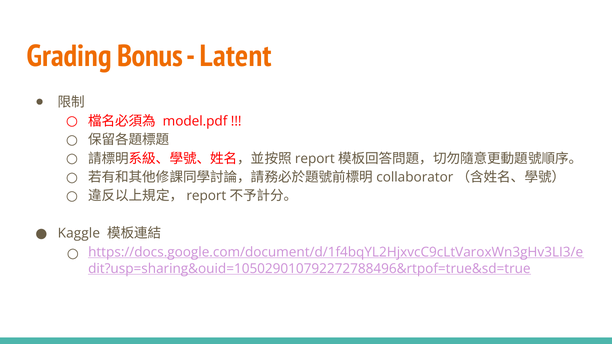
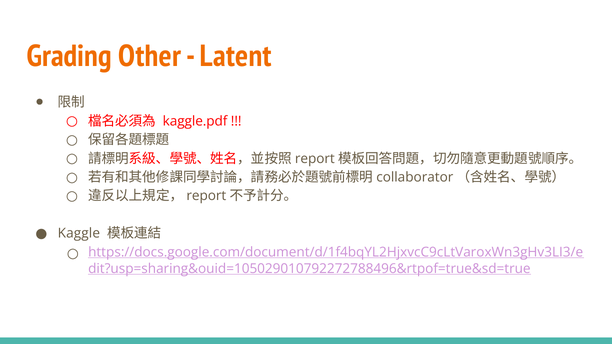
Bonus: Bonus -> Other (150, 56)
model.pdf: model.pdf -> kaggle.pdf (195, 121)
